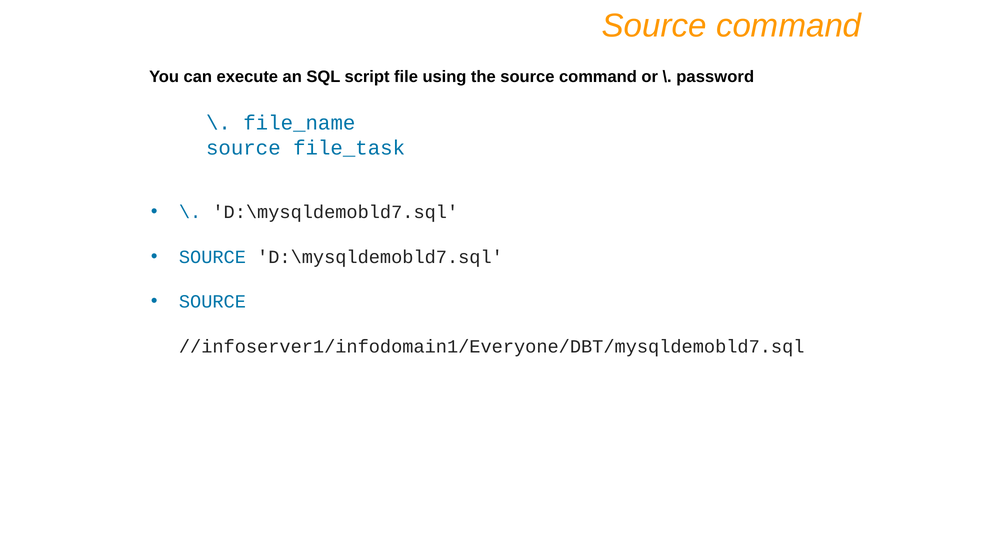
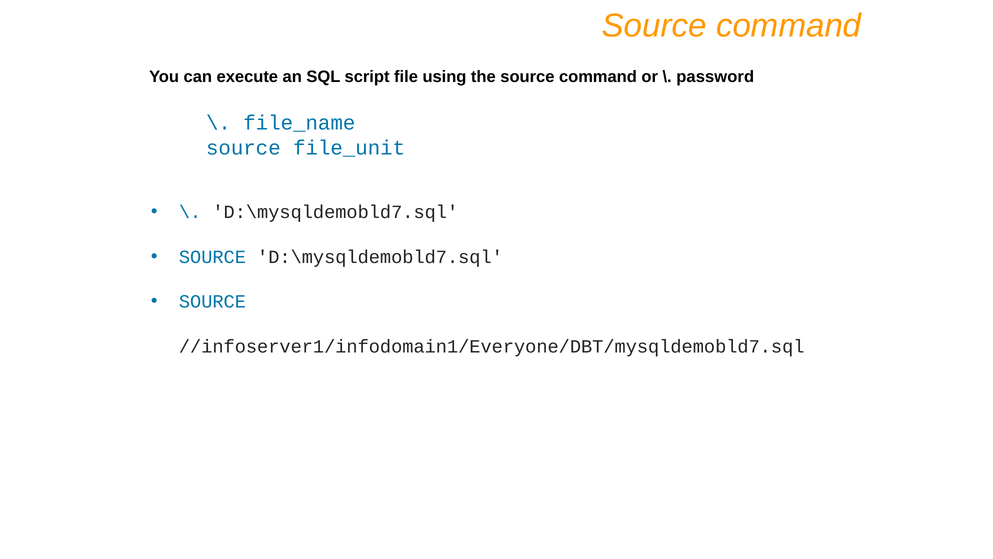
file_task: file_task -> file_unit (349, 148)
